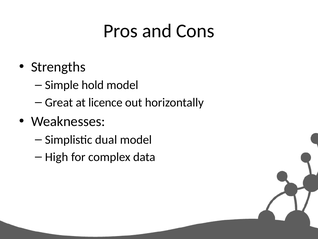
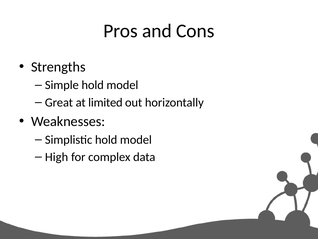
licence: licence -> limited (105, 102)
Simplistic dual: dual -> hold (106, 139)
